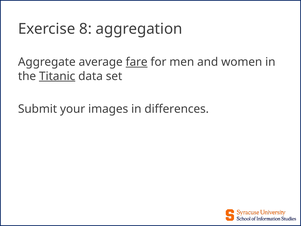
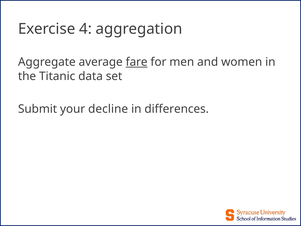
8: 8 -> 4 (85, 29)
Titanic underline: present -> none (57, 76)
images: images -> decline (108, 109)
